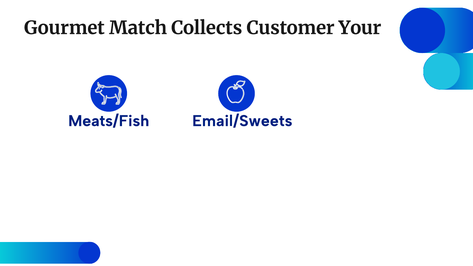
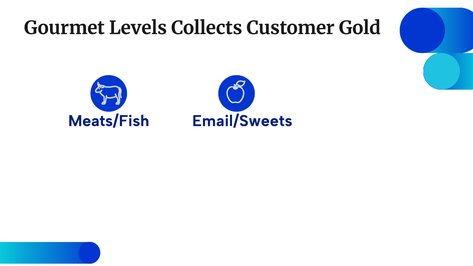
Match: Match -> Levels (138, 28)
Your: Your -> Gold (360, 28)
